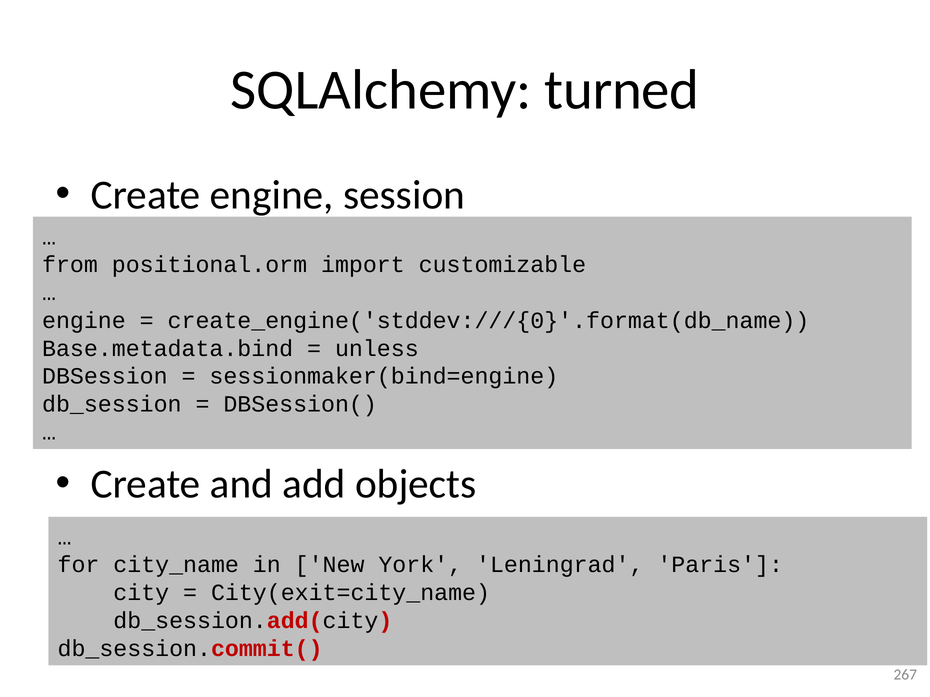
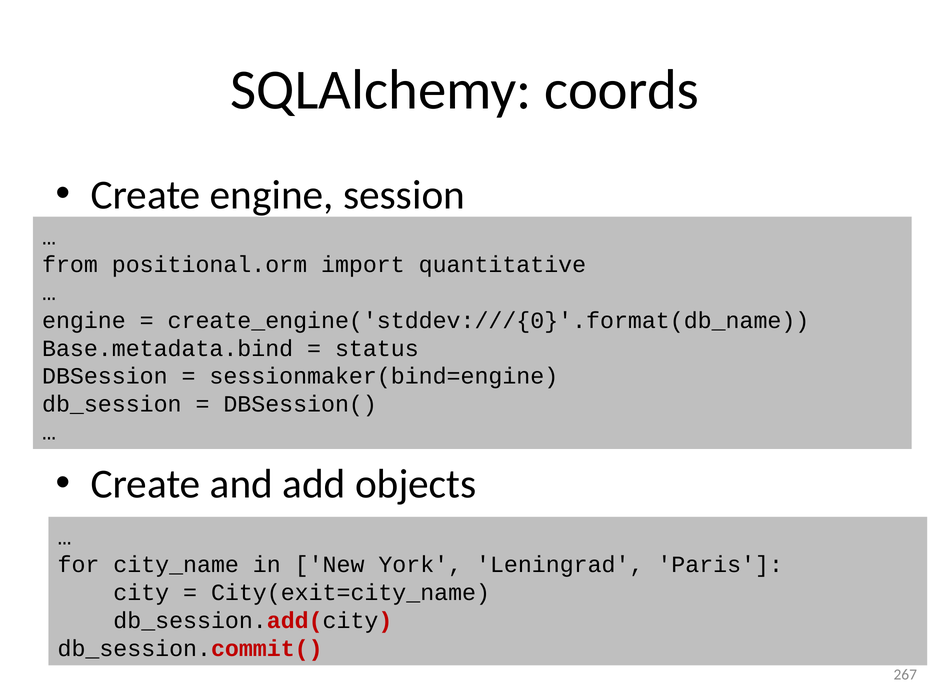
turned: turned -> coords (622, 90)
customizable: customizable -> quantitative (502, 265)
unless: unless -> status (377, 349)
